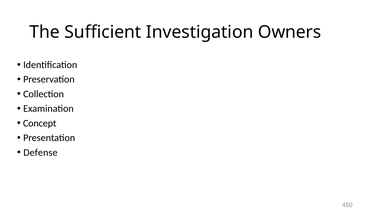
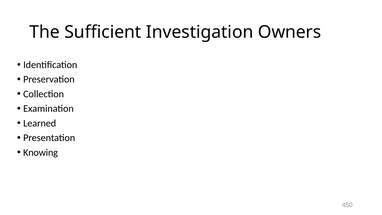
Concept: Concept -> Learned (40, 123)
Defense: Defense -> Knowing (41, 152)
